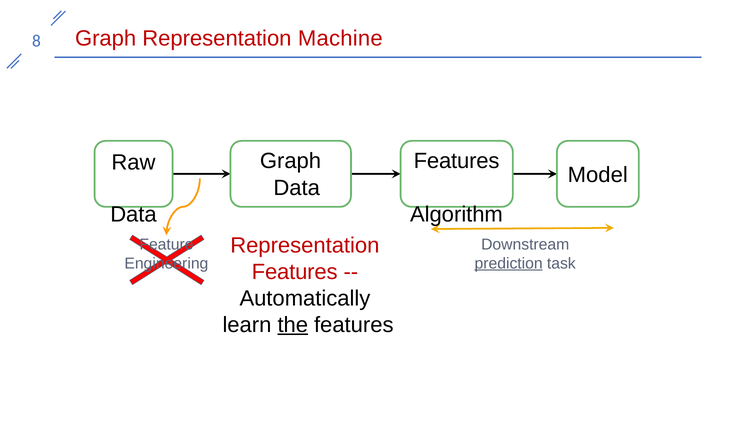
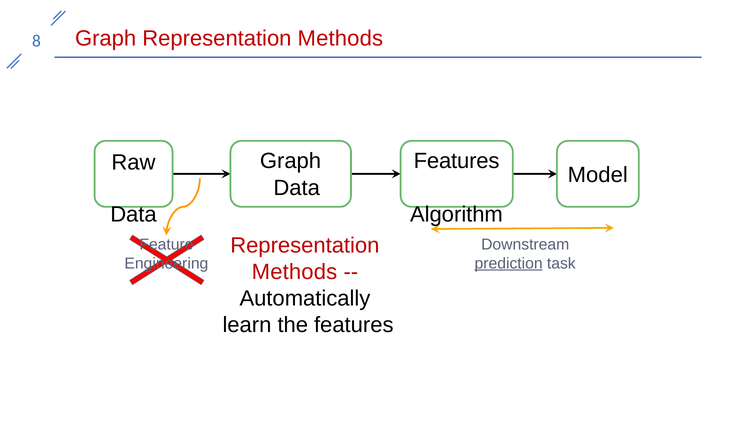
Graph Representation Machine: Machine -> Methods (340, 39)
Features: Features -> Methods (294, 272)
the underline: present -> none (293, 325)
